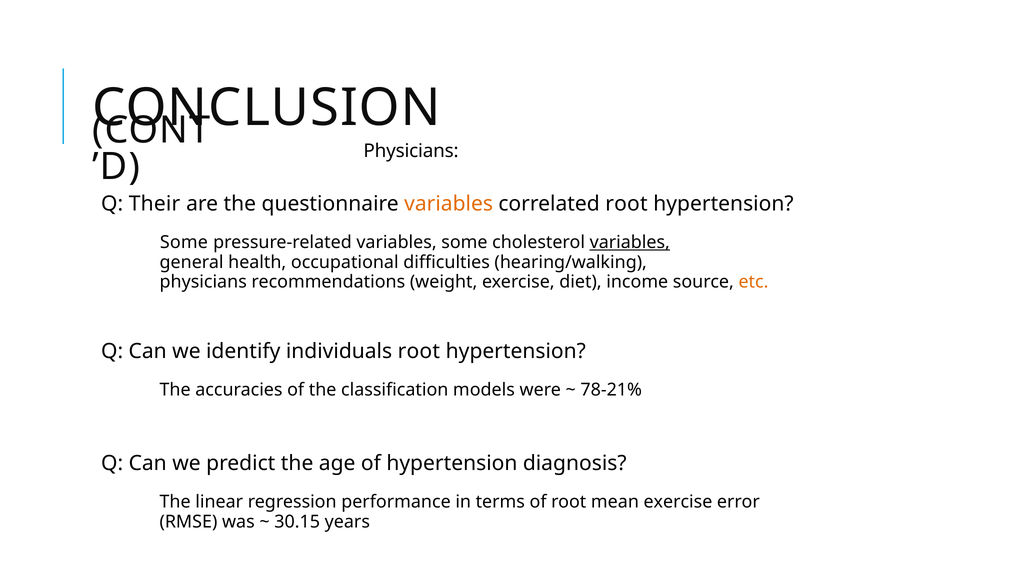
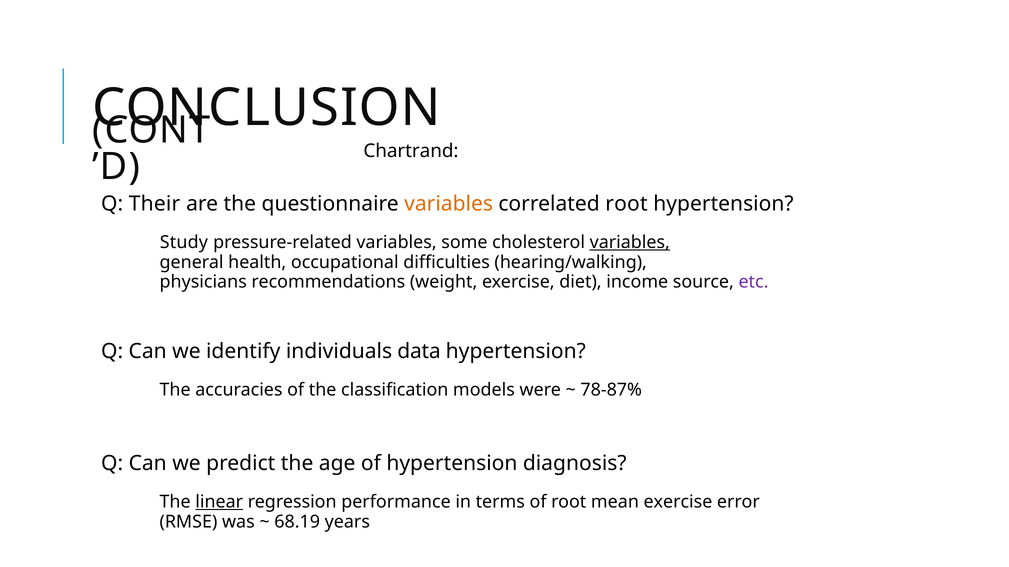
Physicians: Physicians -> Chartrand (411, 151)
Some: Some -> Study (184, 243)
etc colour: orange -> purple (754, 282)
individuals root: root -> data (419, 352)
78-21%: 78-21% -> 78-87% (611, 390)
linear underline: none -> present (219, 502)
30.15: 30.15 -> 68.19 (297, 522)
